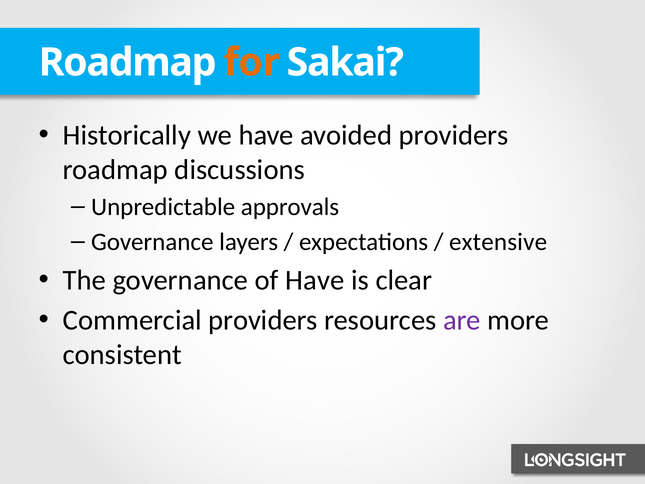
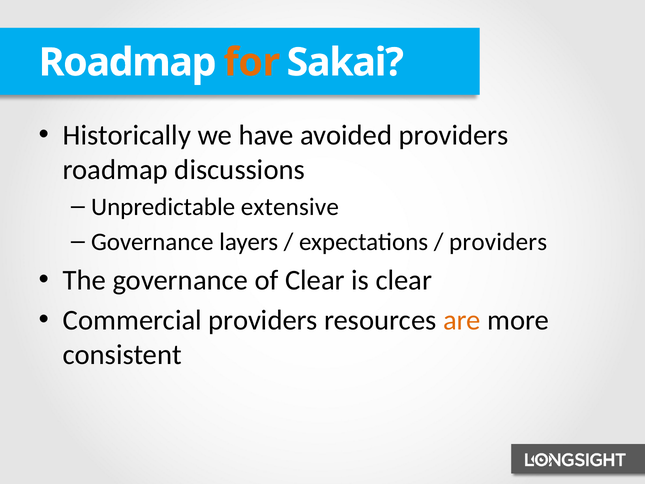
approvals: approvals -> extensive (290, 207)
extensive: extensive -> providers (498, 242)
of Have: Have -> Clear (315, 280)
are colour: purple -> orange (462, 320)
